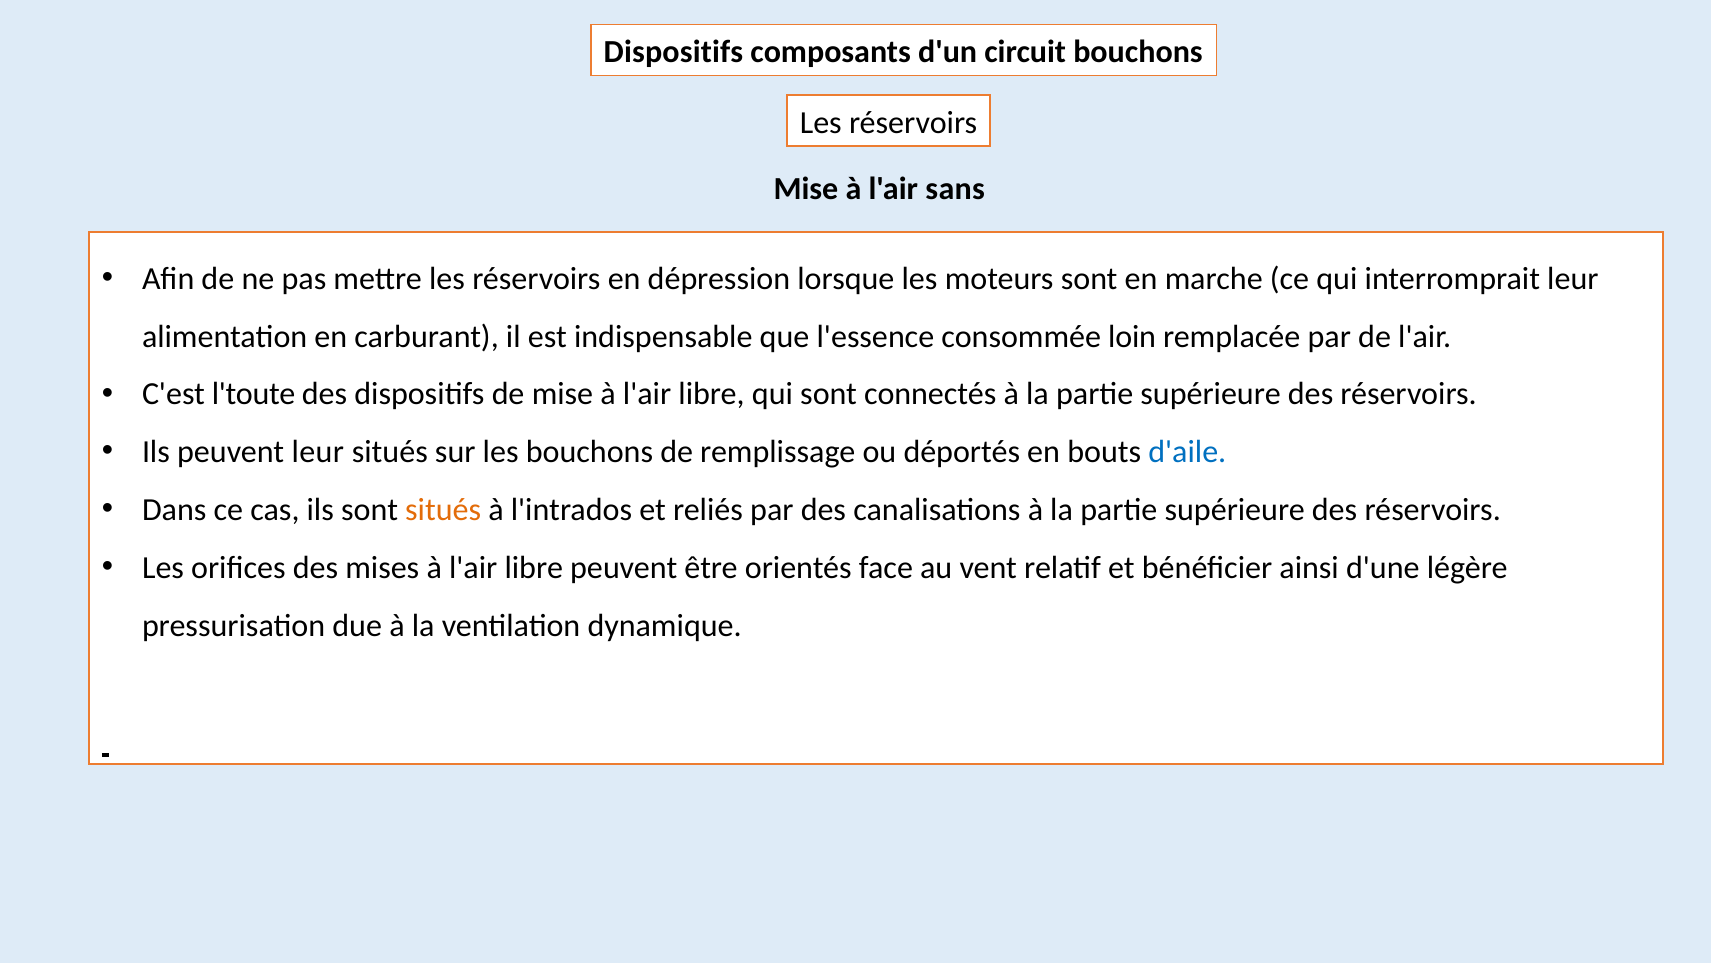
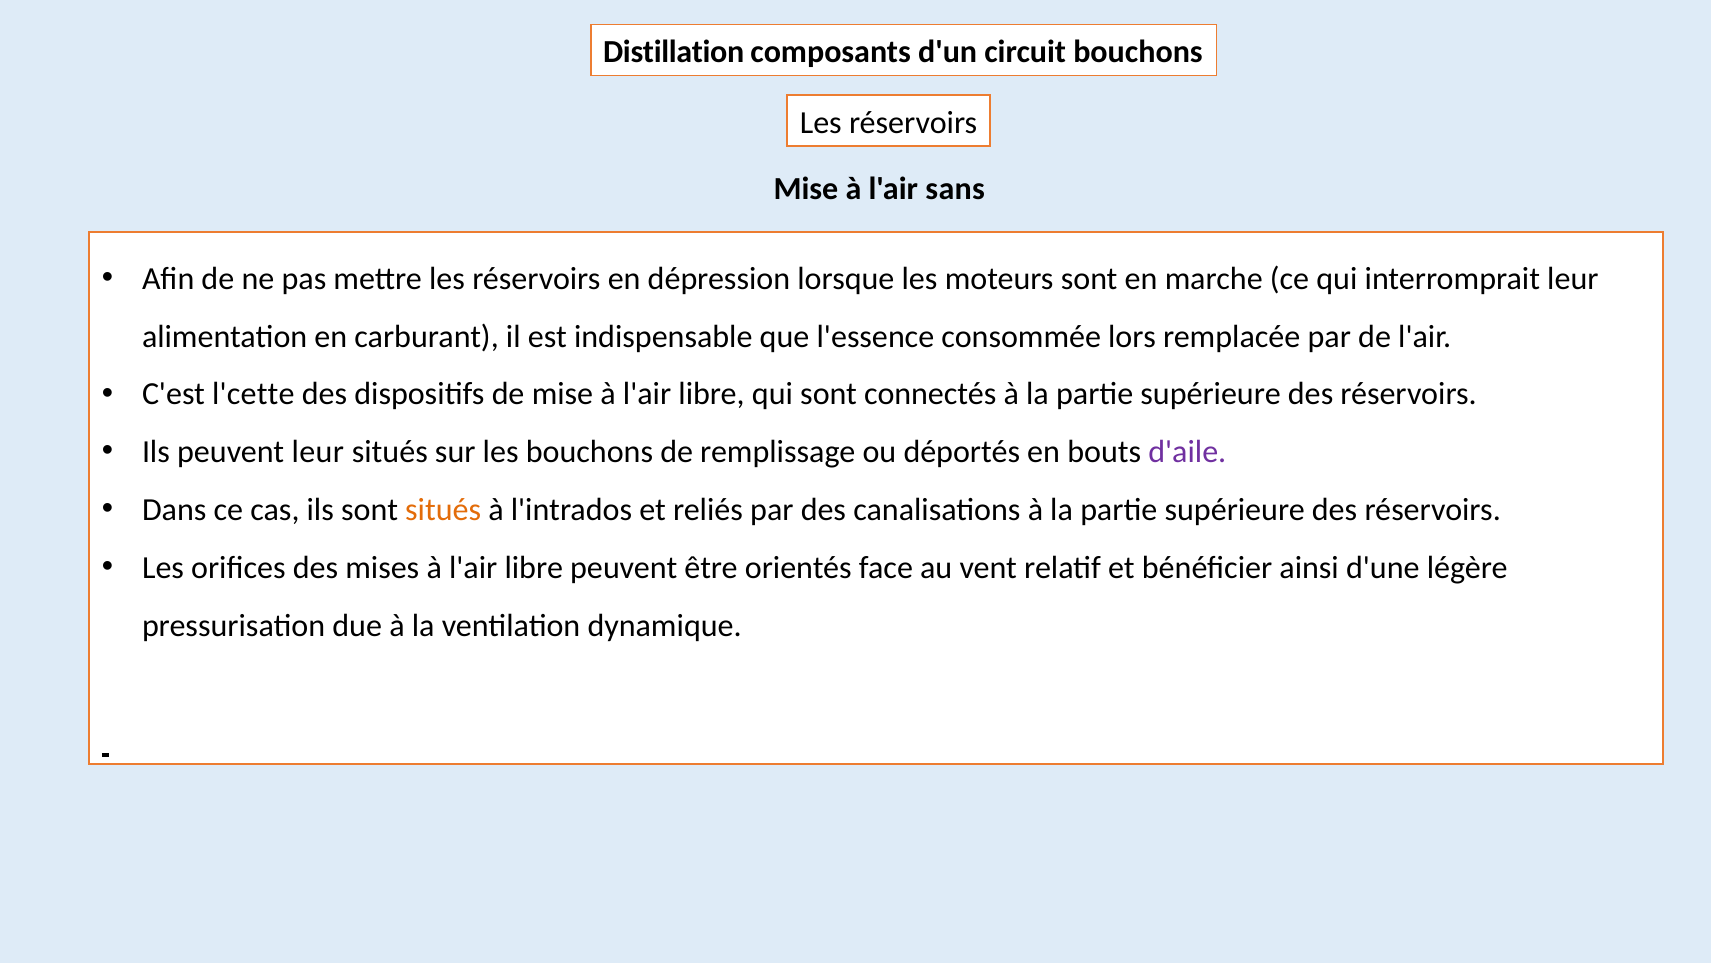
Dispositifs: Dispositifs -> Distillation (674, 52)
loin: loin -> lors (1132, 336)
l'toute: l'toute -> l'cette (253, 394)
d'aile colour: blue -> purple (1187, 452)
